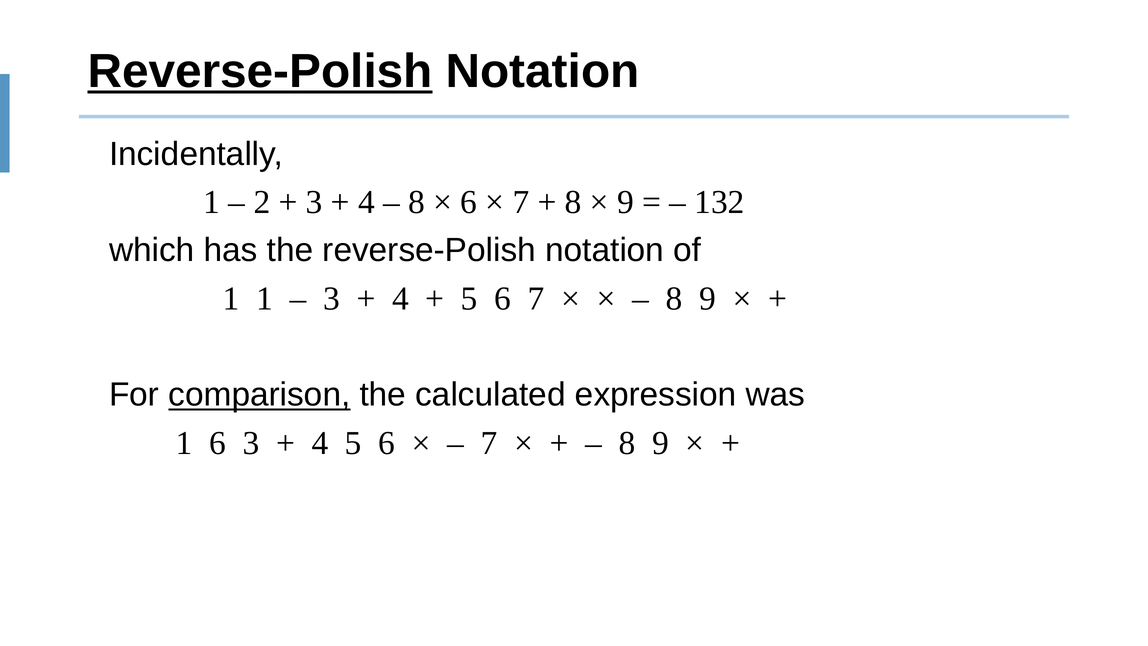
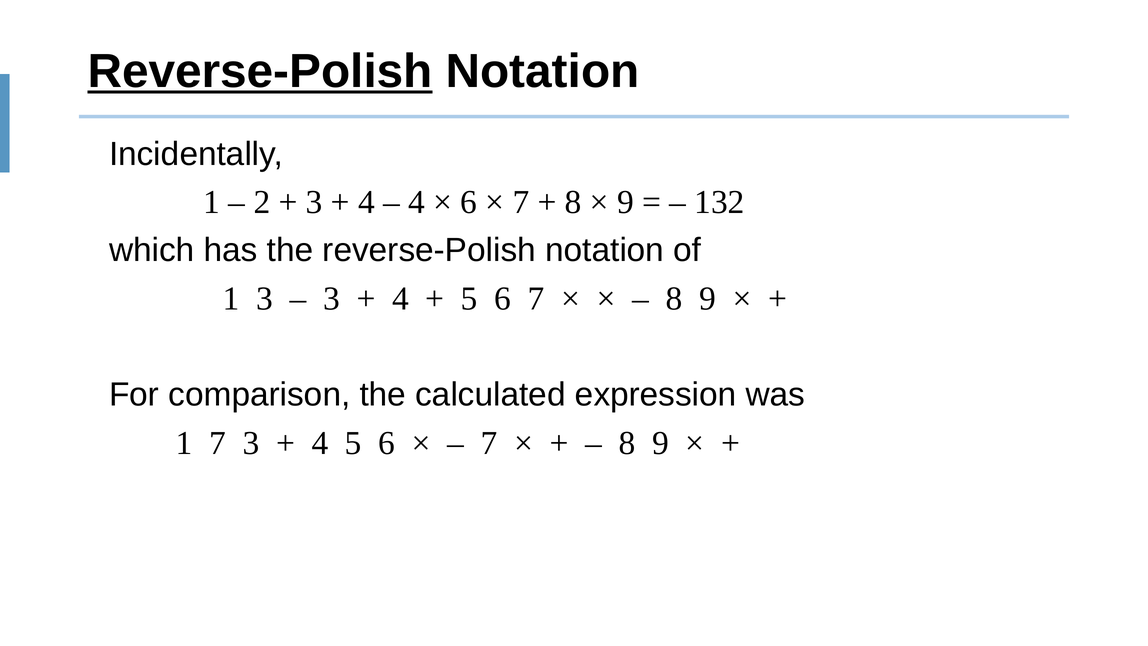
8: 8 -> 4 (416, 202)
1 1: 1 -> 3 (265, 298)
comparison underline: present -> none (259, 395)
1 6: 6 -> 7 (218, 443)
